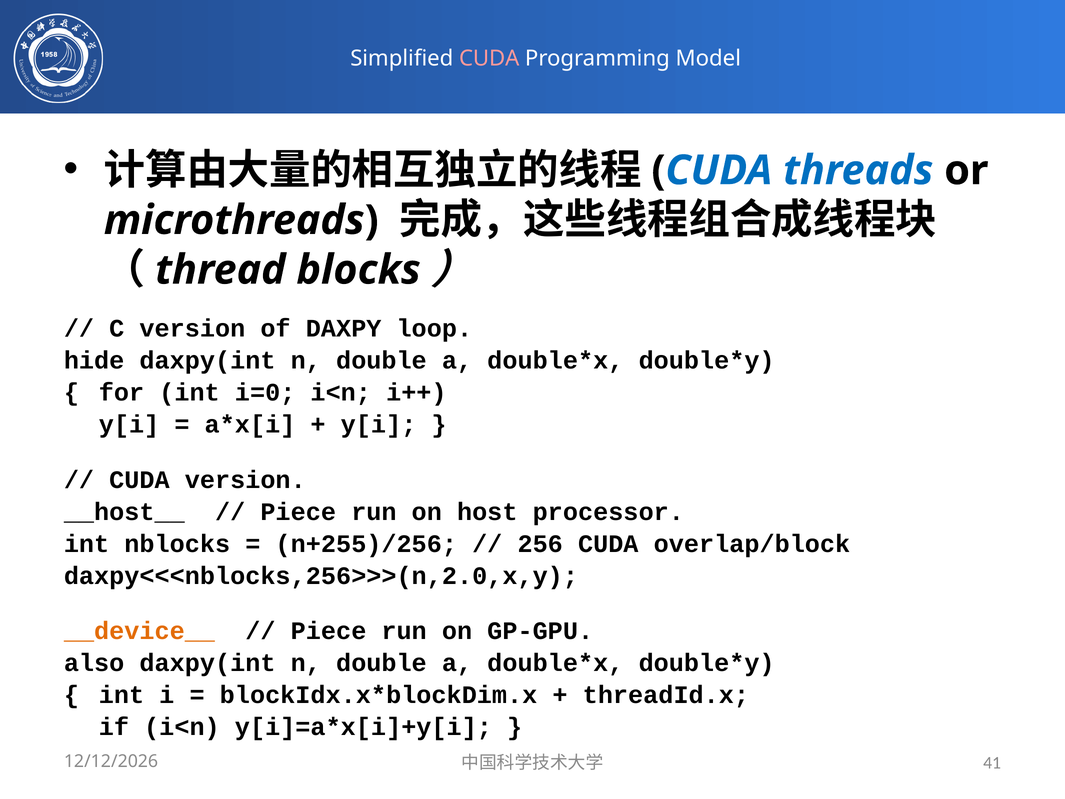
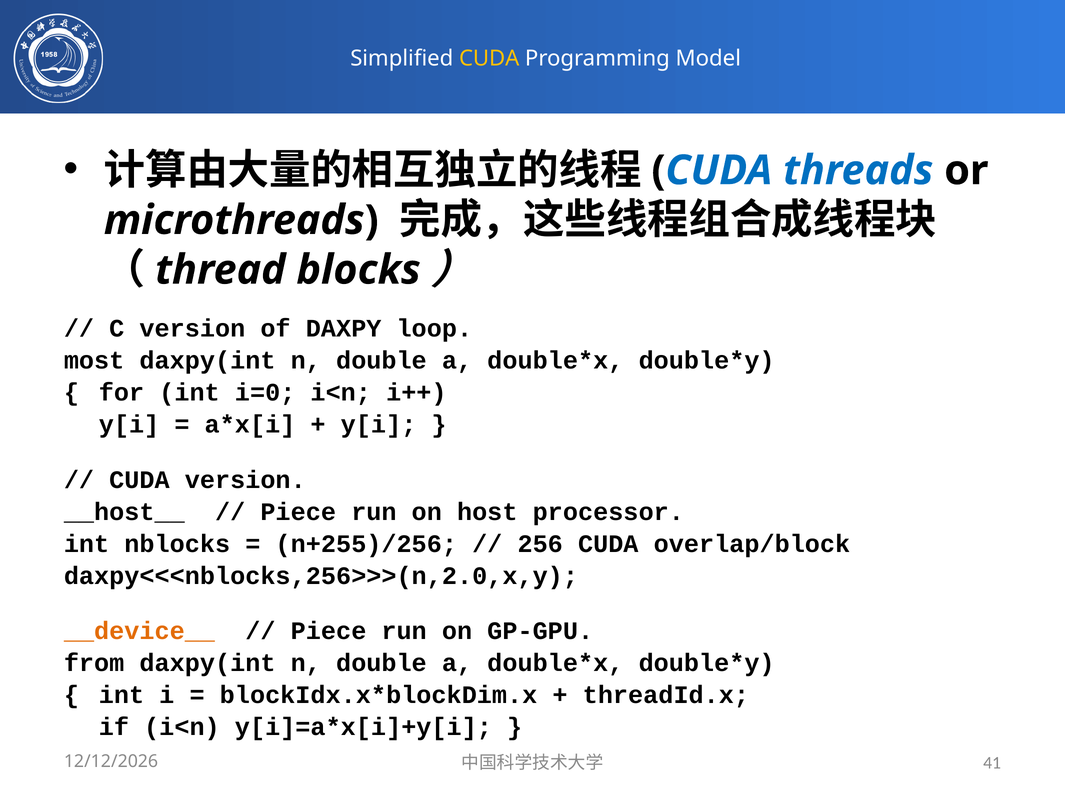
CUDA colour: pink -> yellow (489, 59)
hide: hide -> most (94, 360)
also: also -> from (94, 663)
